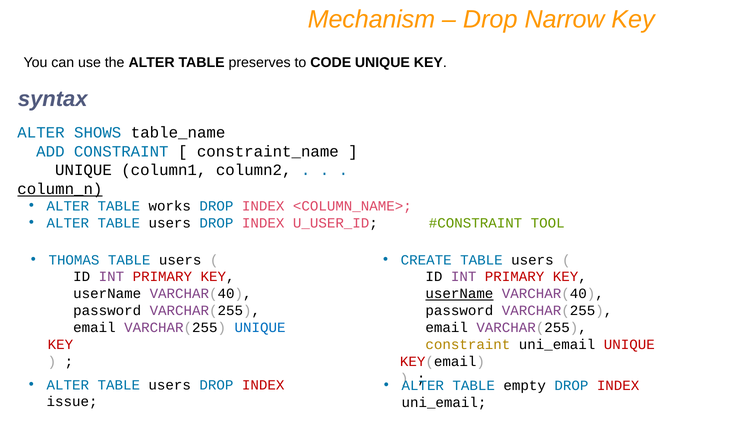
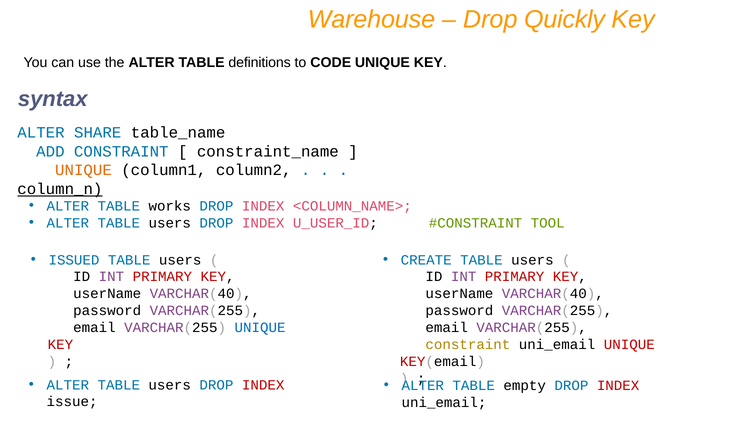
Mechanism: Mechanism -> Warehouse (371, 20)
Narrow: Narrow -> Quickly (565, 20)
preserves: preserves -> definitions (260, 63)
SHOWS: SHOWS -> SHARE (98, 133)
UNIQUE colour: black -> orange (83, 171)
THOMAS: THOMAS -> ISSUED (74, 260)
userName underline: present -> none (459, 294)
